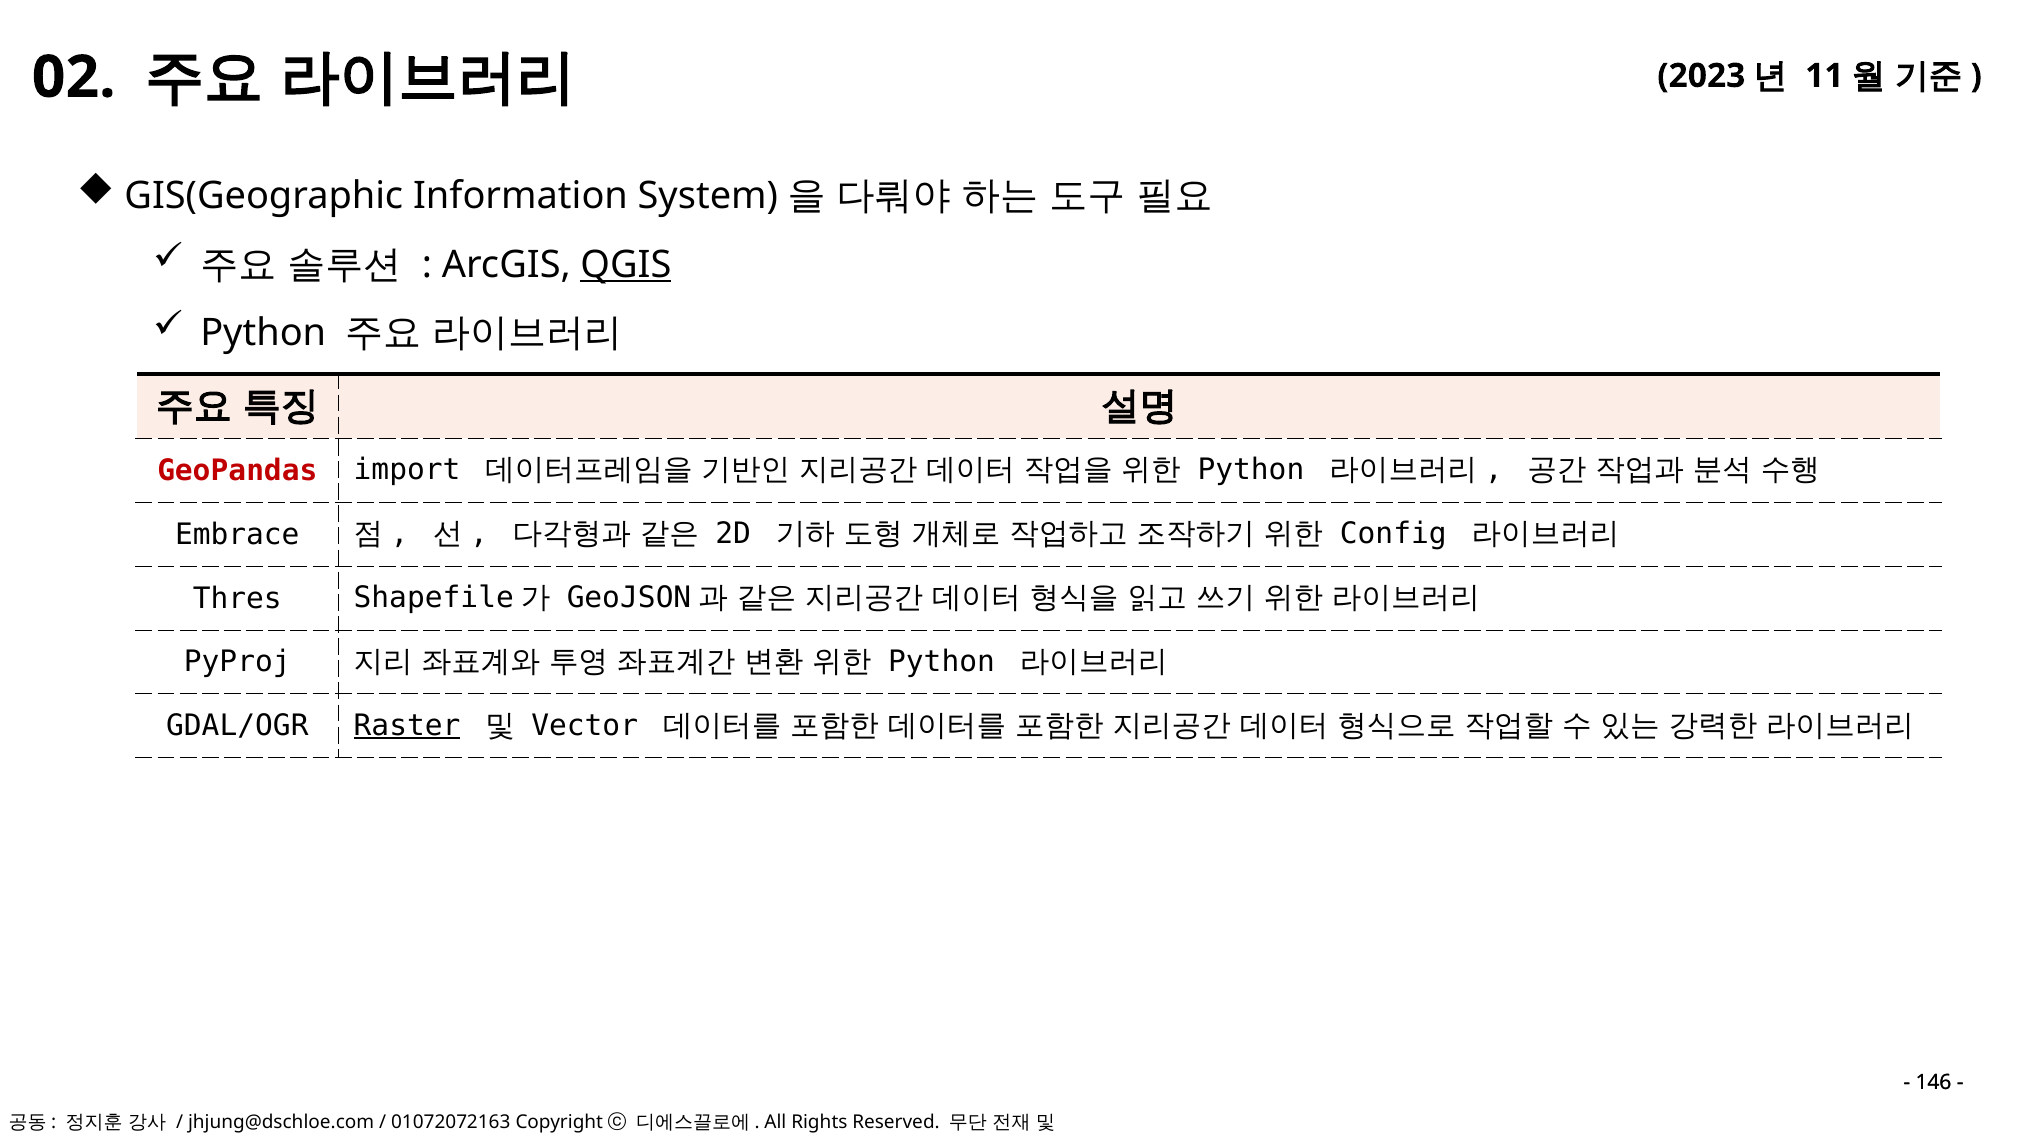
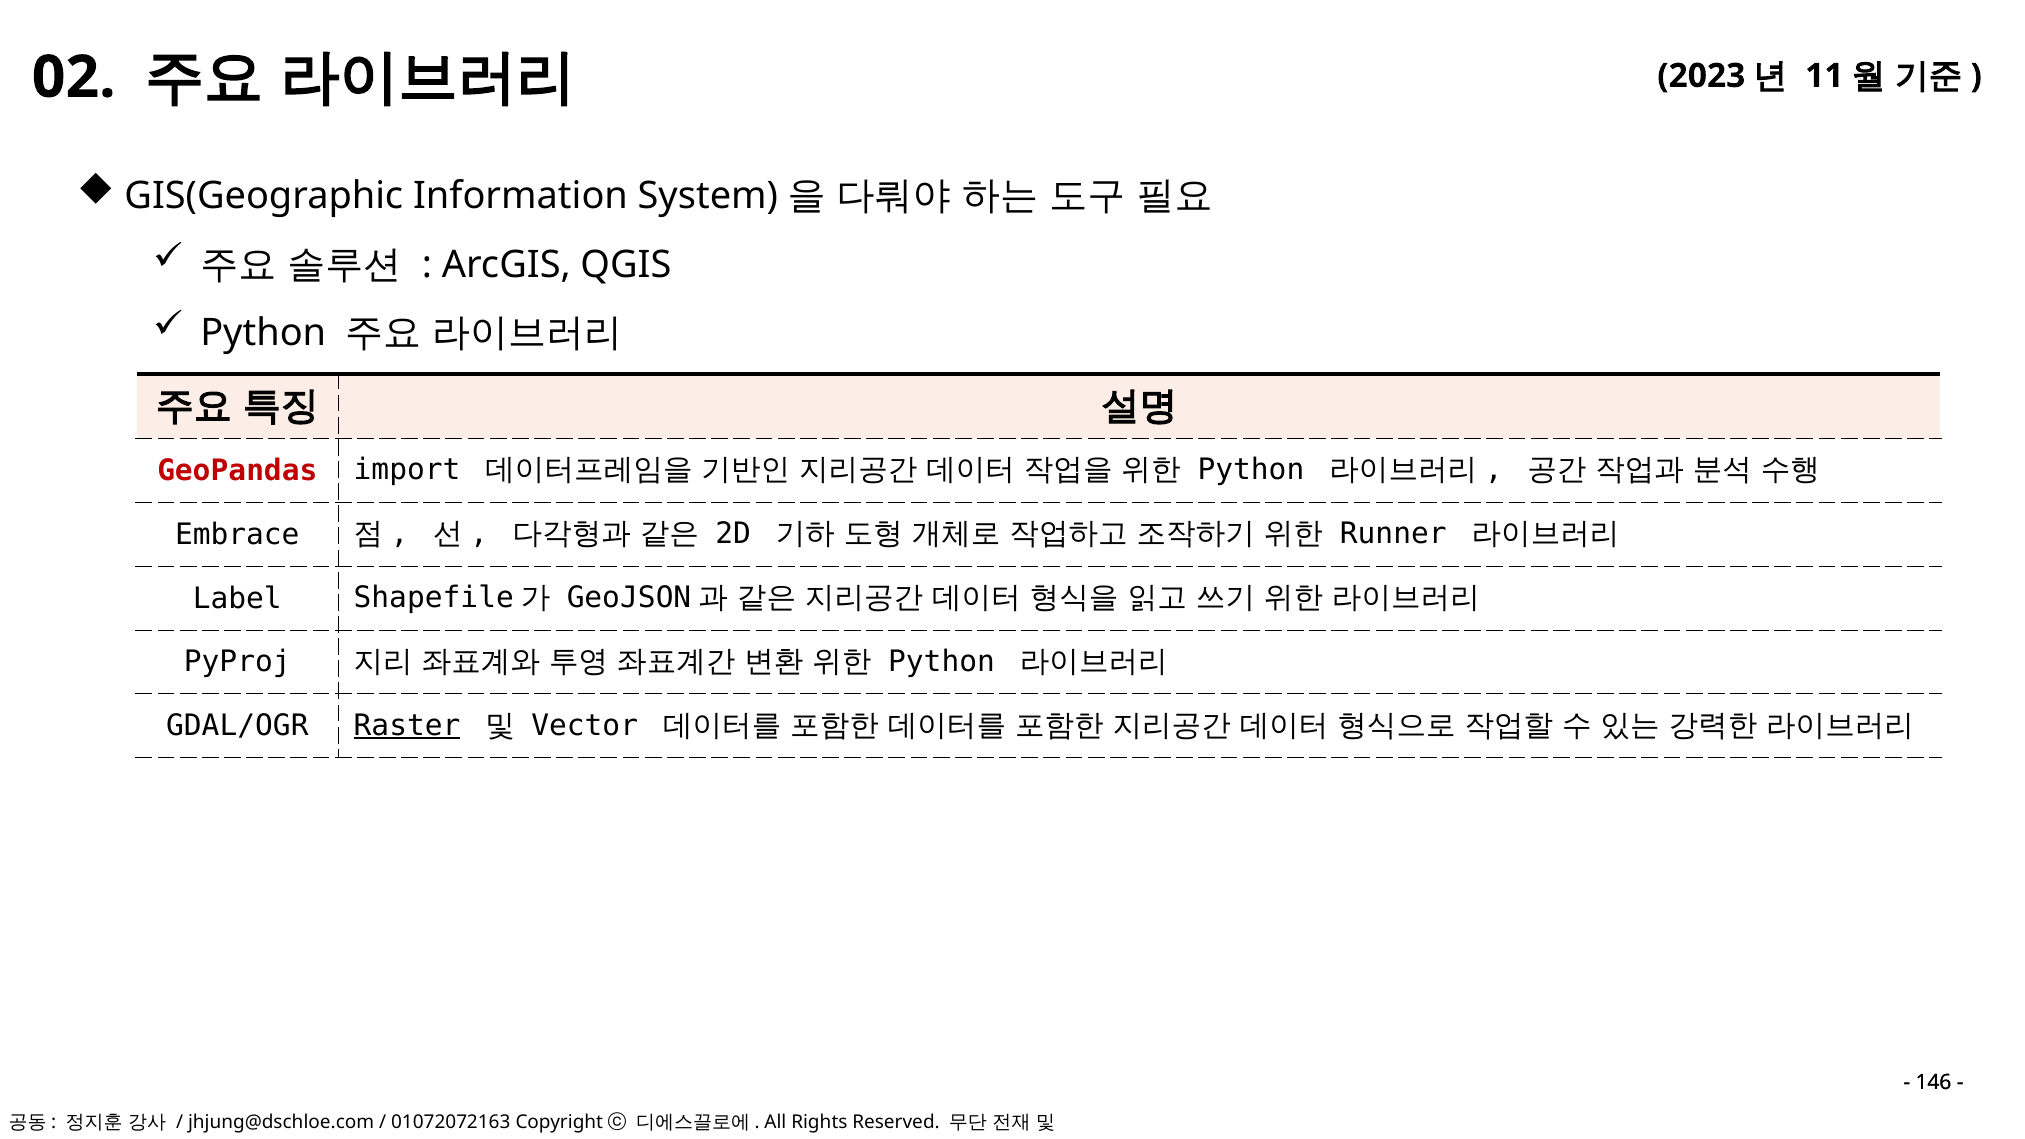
QGIS underline: present -> none (626, 265)
Config: Config -> Runner (1393, 534)
Thres: Thres -> Label (237, 598)
